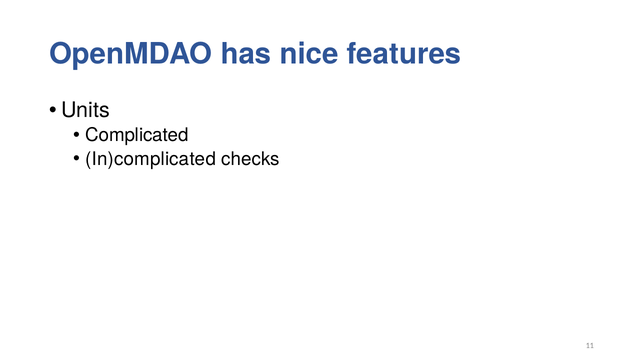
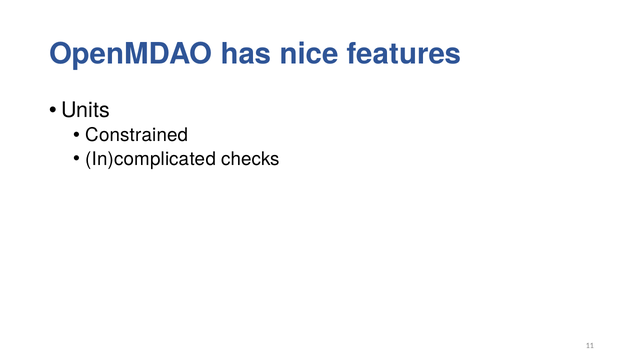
Complicated: Complicated -> Constrained (137, 135)
